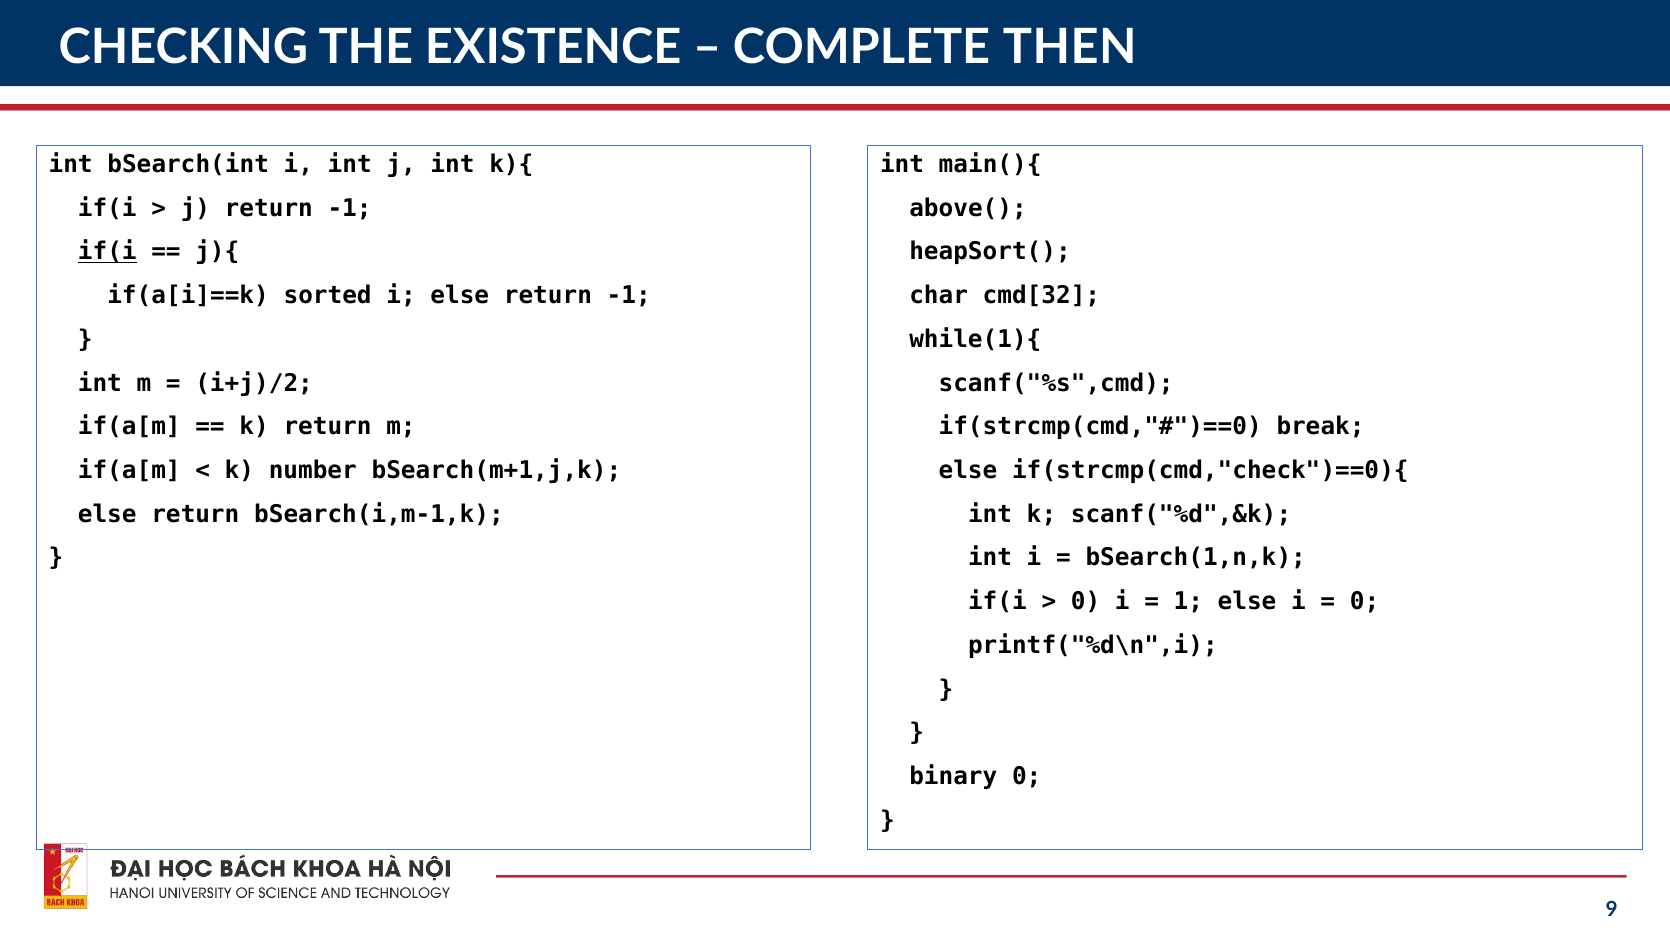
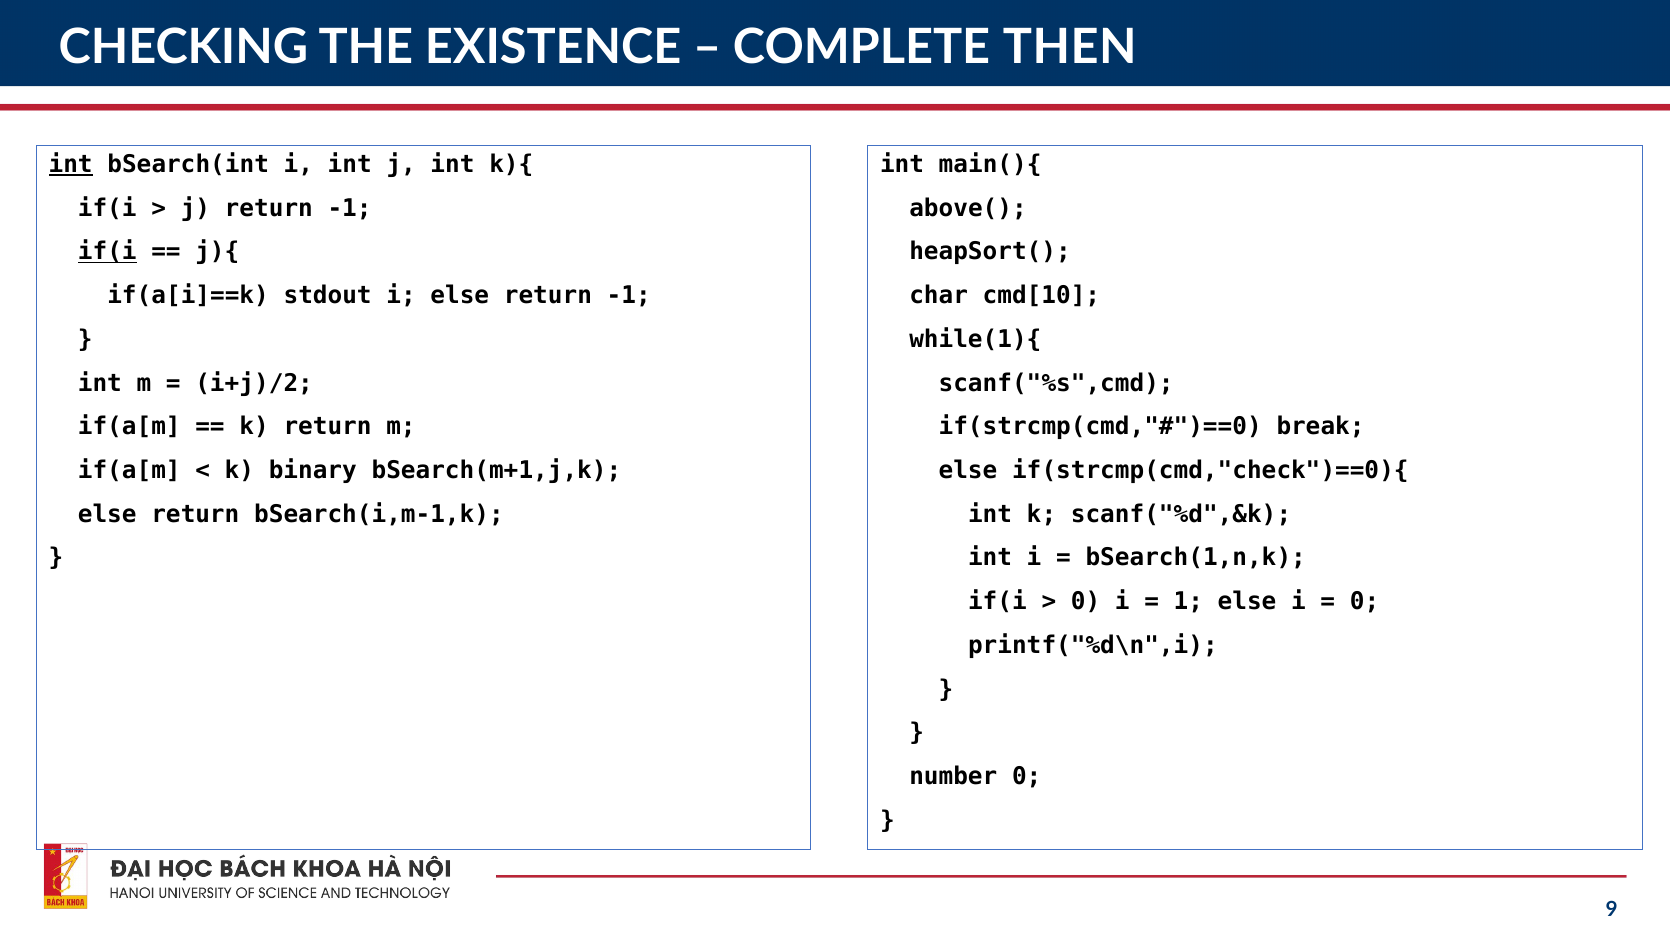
int underline: none -> present (71, 164)
sorted: sorted -> stdout (328, 296)
cmd[32: cmd[32 -> cmd[10 (1041, 296)
number: number -> binary (313, 471)
binary: binary -> number (953, 777)
